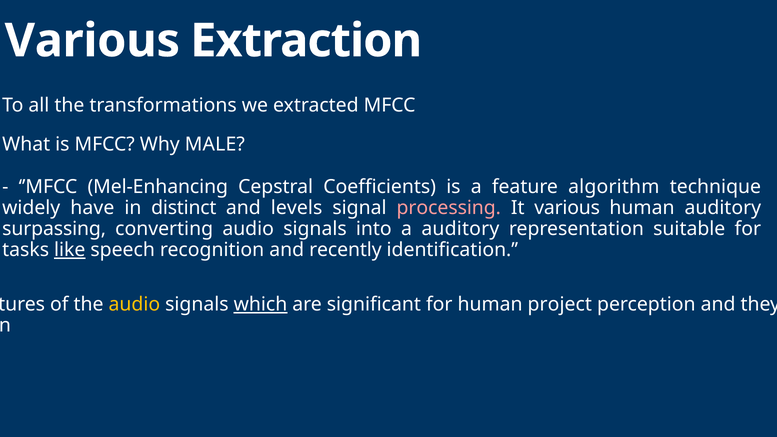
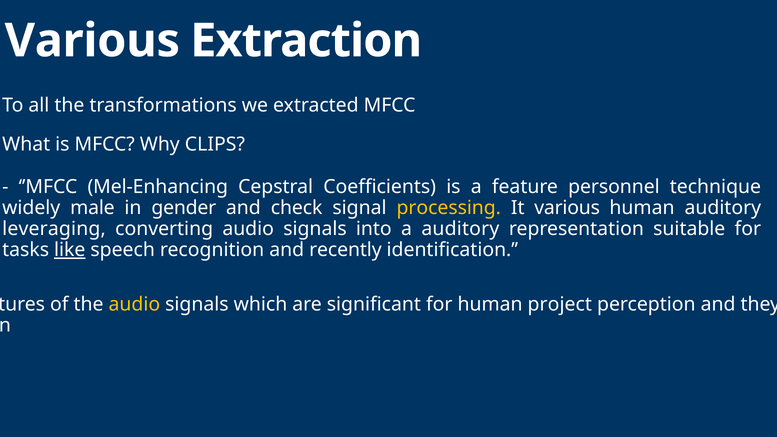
MALE: MALE -> CLIPS (215, 145)
algorithm: algorithm -> personnel (614, 187)
have: have -> male (92, 208)
distinct: distinct -> gender (184, 208)
levels: levels -> check (297, 208)
processing colour: pink -> yellow (449, 208)
surpassing: surpassing -> leveraging (54, 229)
which underline: present -> none (260, 304)
